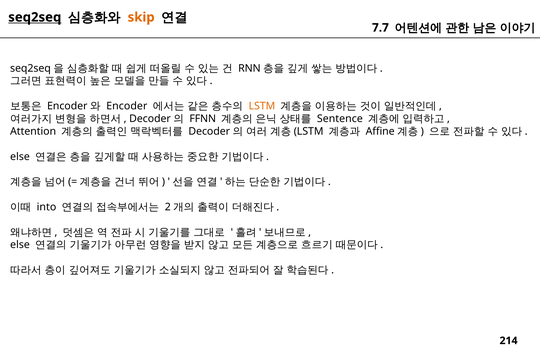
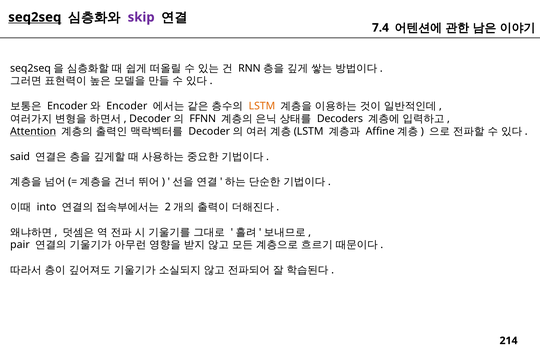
skip colour: orange -> purple (141, 17)
7.7: 7.7 -> 7.4 (380, 28)
Sentence: Sentence -> Decoders (340, 119)
Attention underline: none -> present (33, 131)
else: else -> said (20, 156)
else: else -> pair (20, 245)
